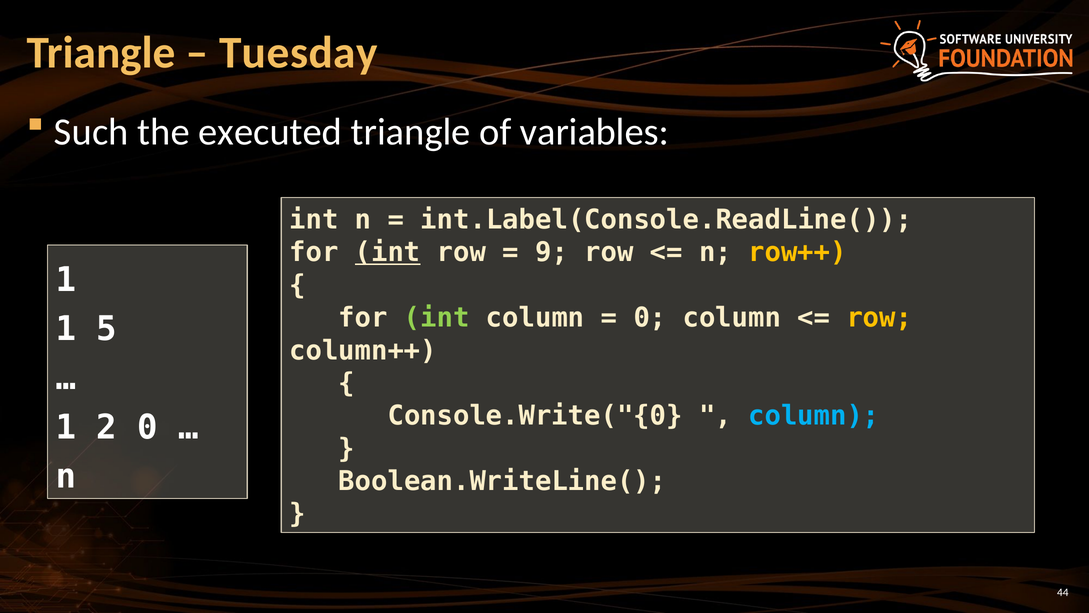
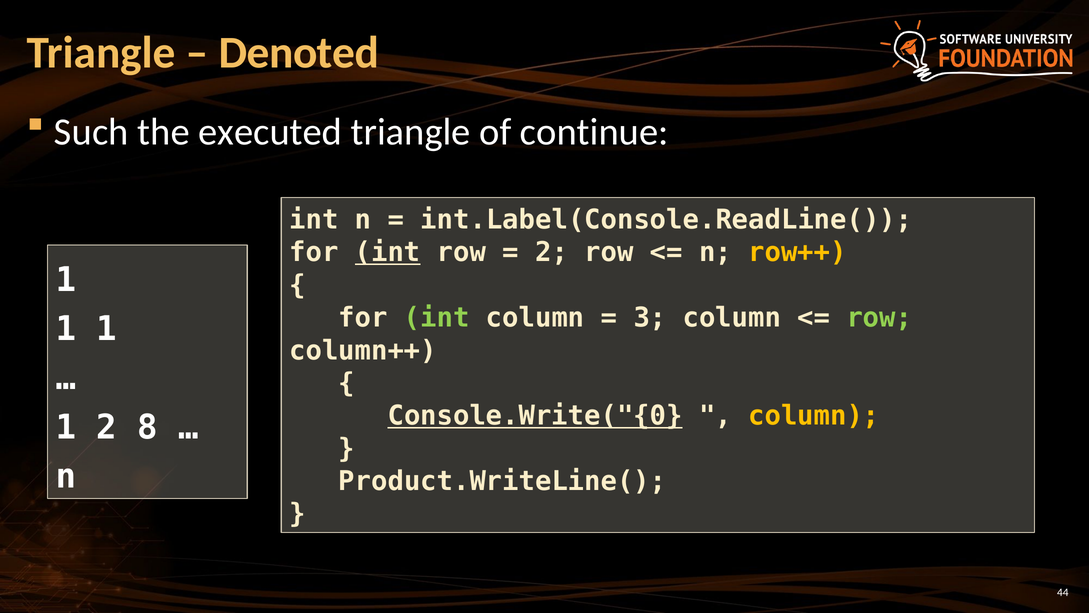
Tuesday: Tuesday -> Denoted (299, 53)
variables: variables -> continue (594, 132)
9: 9 -> 2 (552, 252)
0: 0 -> 3 (650, 318)
row colour: yellow -> light green (879, 318)
5: 5 -> 1 (107, 329)
Console.Write("{0 underline: none -> present (535, 416)
column colour: light blue -> yellow (814, 416)
2 0: 0 -> 8 (148, 427)
Boolean.WriteLine(: Boolean.WriteLine( -> Product.WriteLine( (502, 481)
